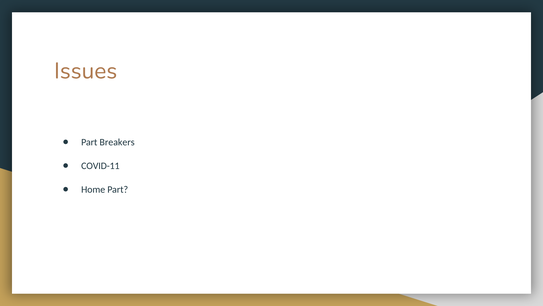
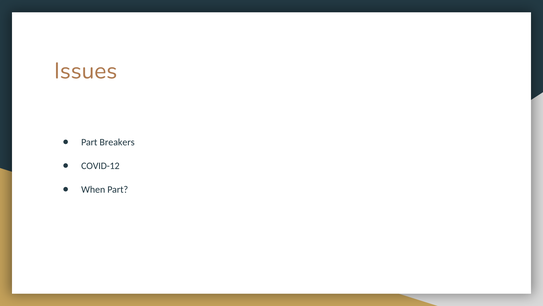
COVID-11: COVID-11 -> COVID-12 (100, 166)
Home: Home -> When (93, 189)
